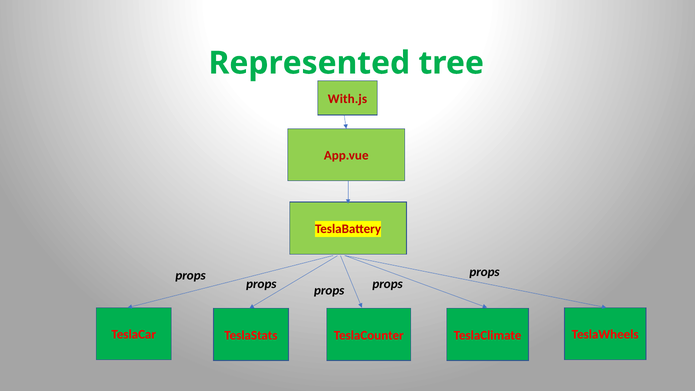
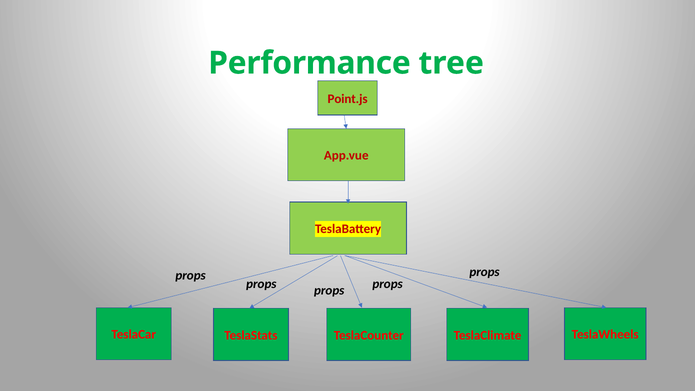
Represented: Represented -> Performance (309, 63)
With.js: With.js -> Point.js (348, 99)
